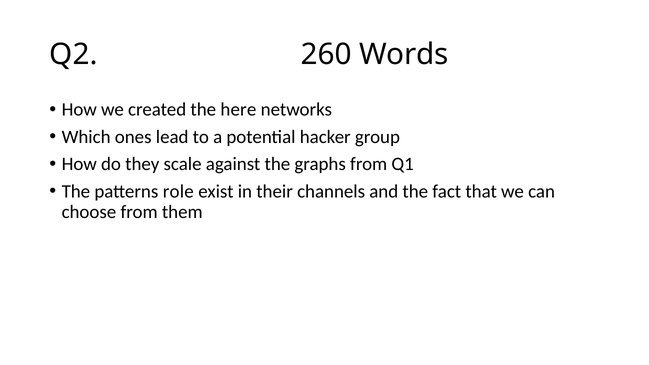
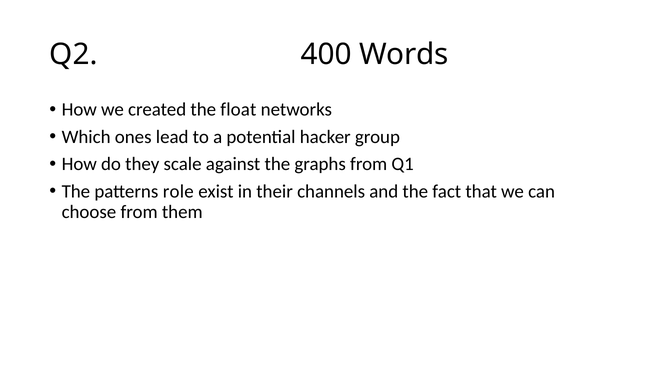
260: 260 -> 400 (326, 55)
here: here -> float (238, 110)
